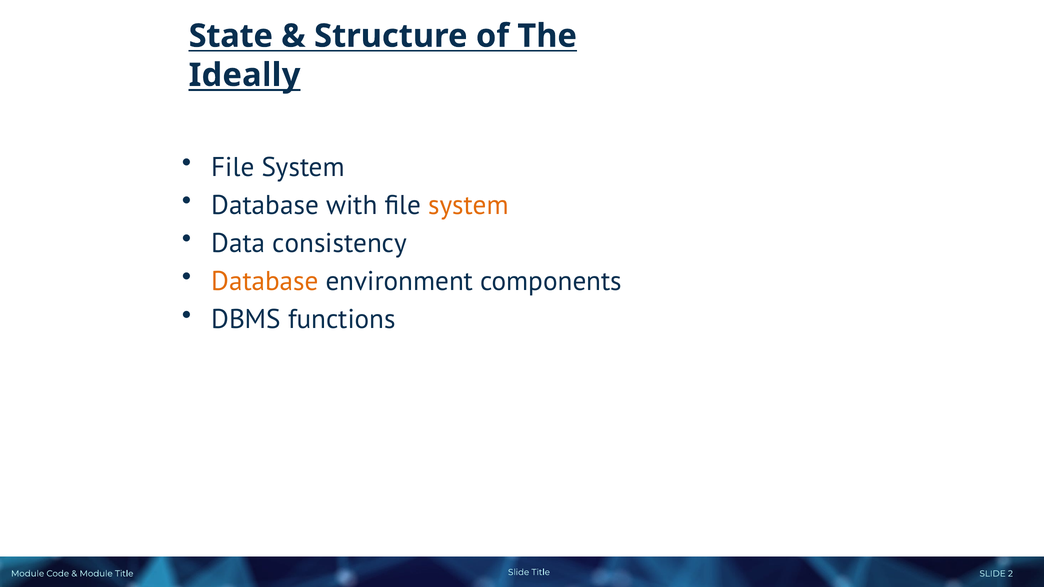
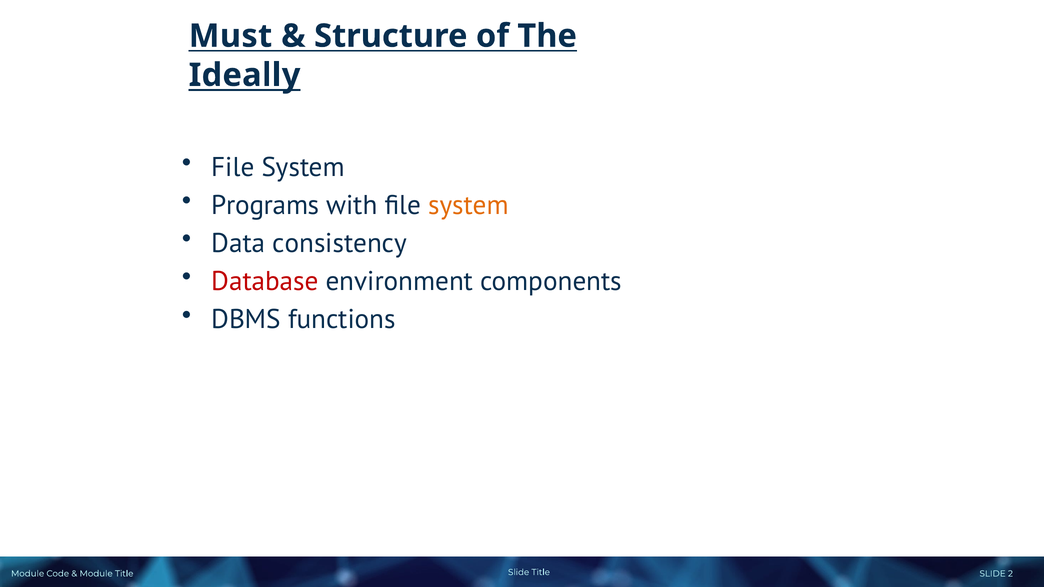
State: State -> Must (230, 36)
Database: Database -> Programs (265, 205)
Database colour: orange -> red (265, 282)
